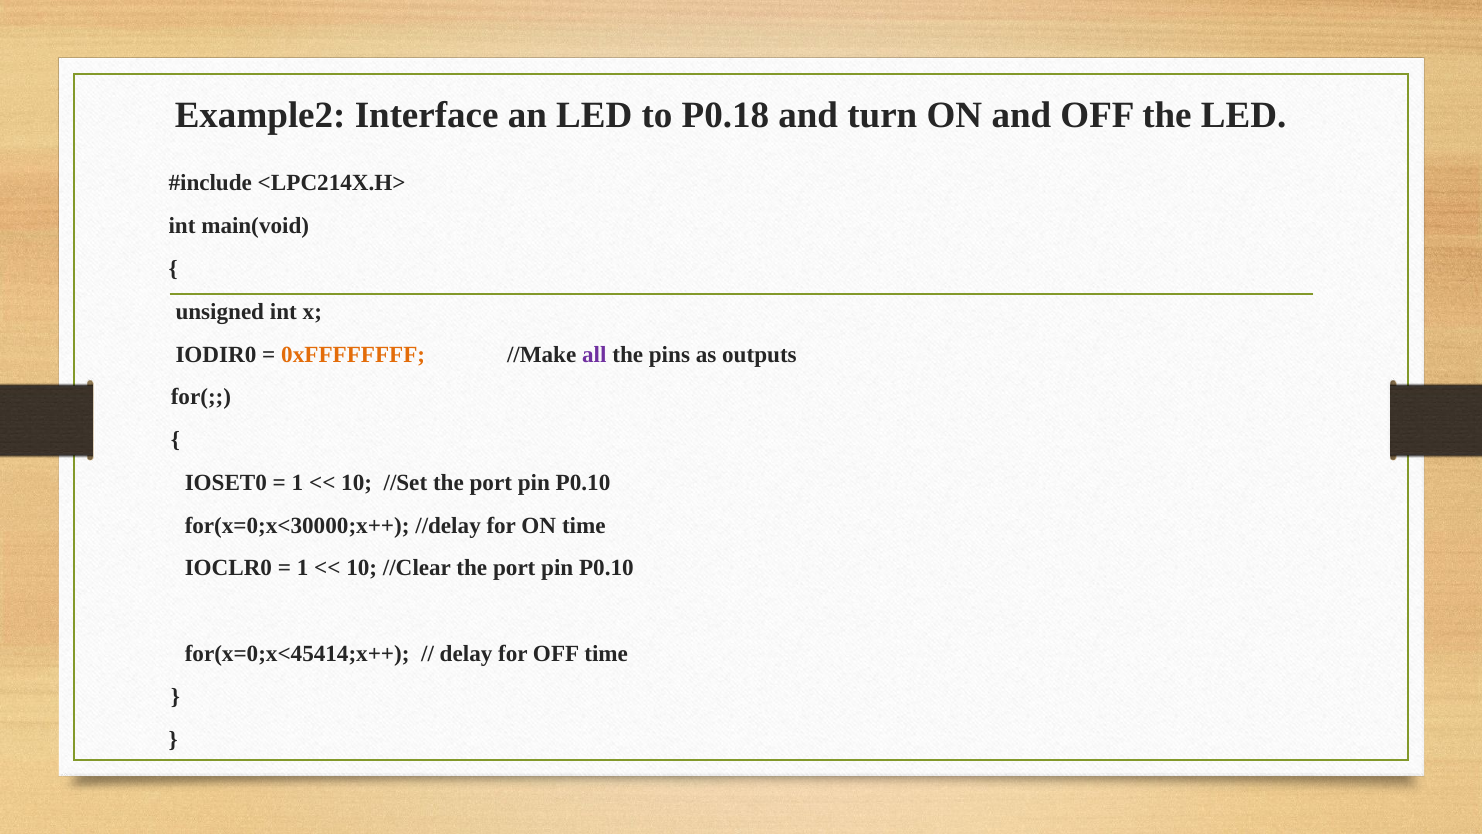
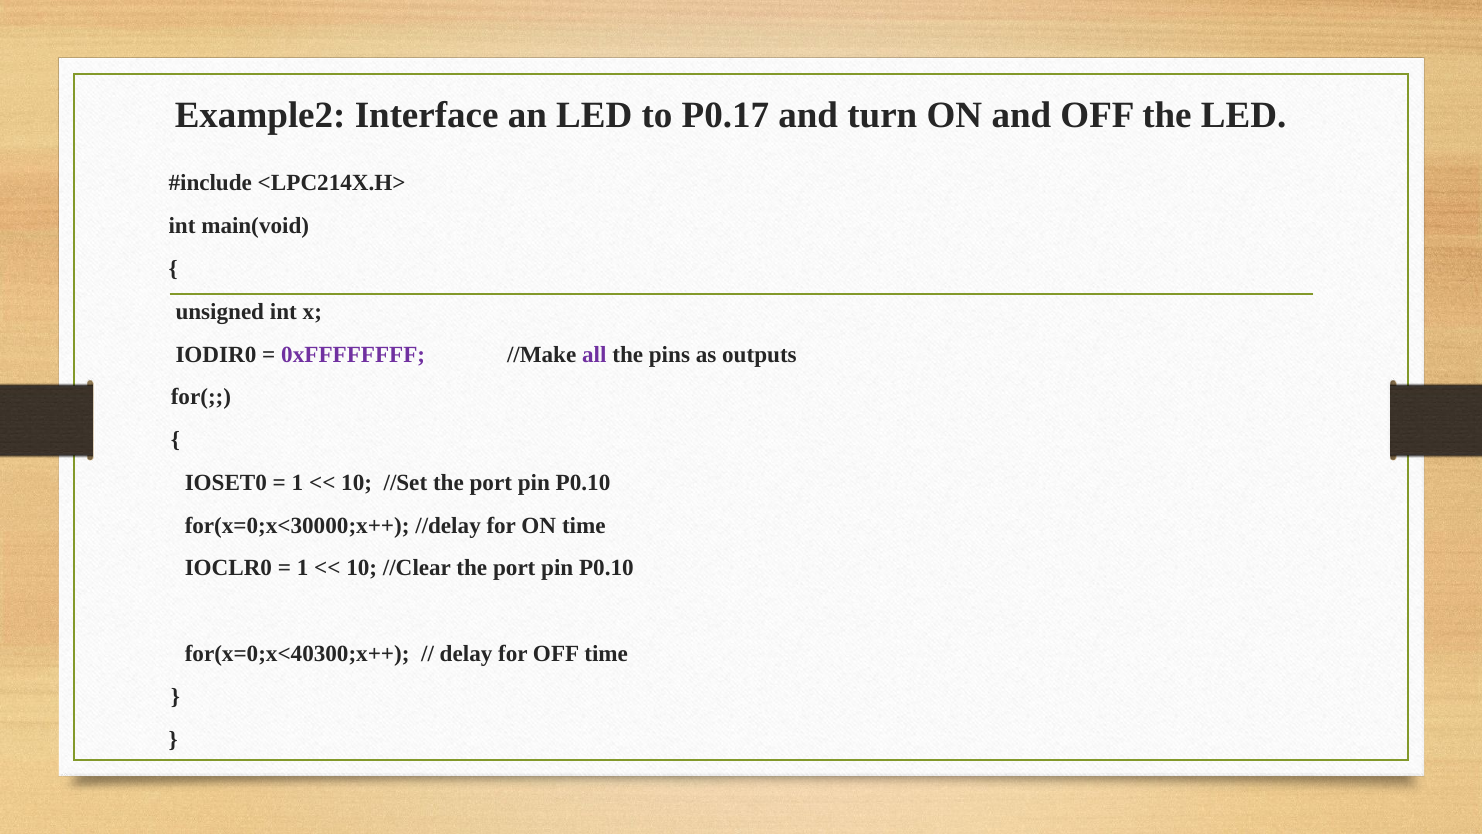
P0.18: P0.18 -> P0.17 (725, 116)
0xFFFFFFFF colour: orange -> purple (353, 354)
for(x=0;x<45414;x++: for(x=0;x<45414;x++ -> for(x=0;x<40300;x++ (297, 654)
